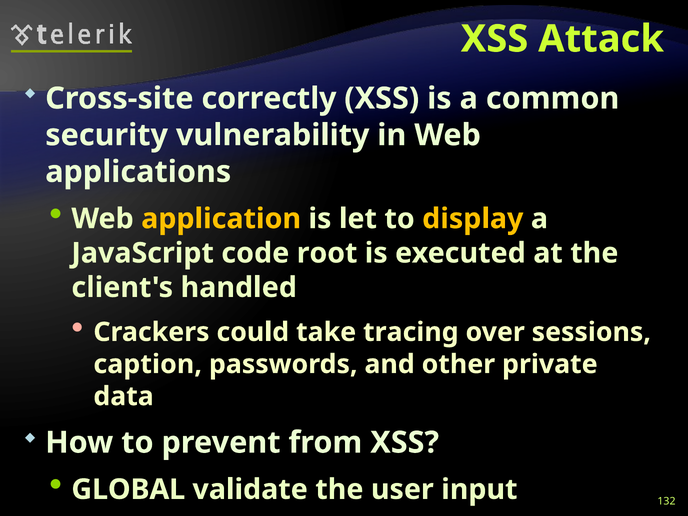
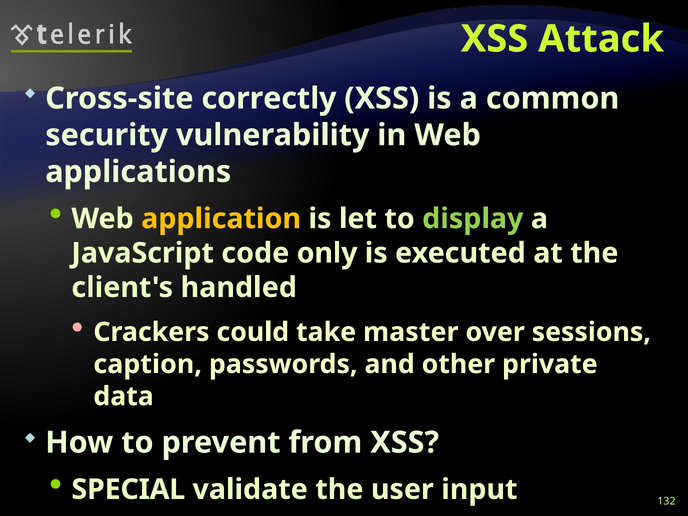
display colour: yellow -> light green (473, 219)
root: root -> only (327, 253)
tracing: tracing -> master (411, 332)
GLOBAL: GLOBAL -> SPECIAL (128, 489)
